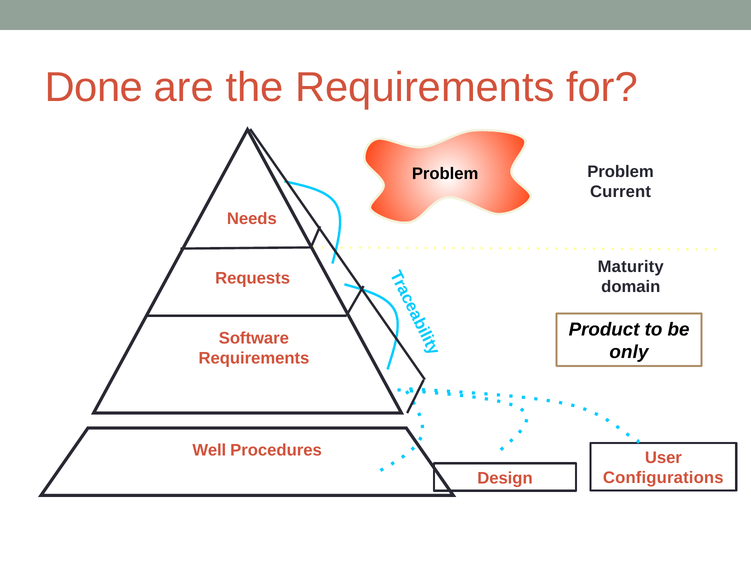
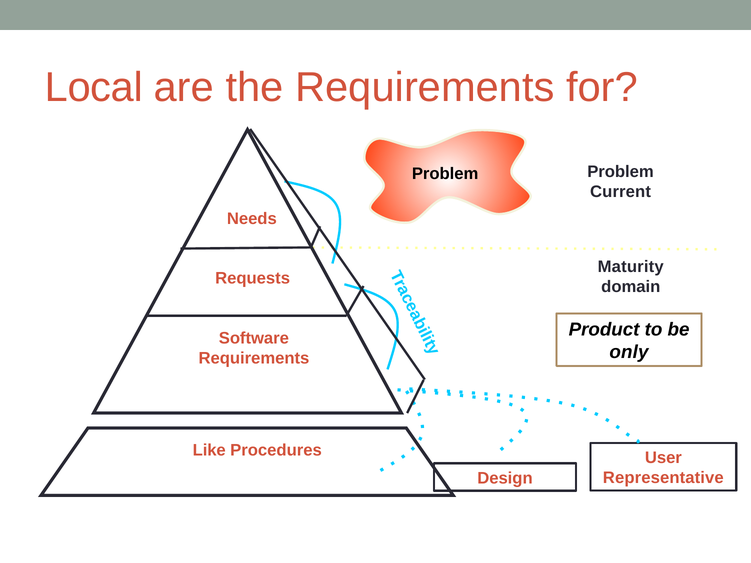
Done: Done -> Local (94, 87)
Well: Well -> Like (209, 451)
Configurations: Configurations -> Representative (663, 478)
